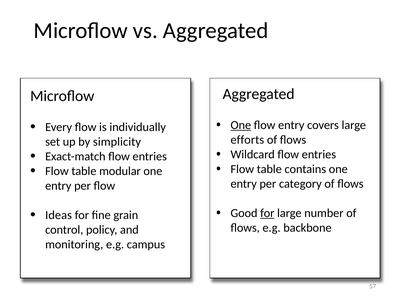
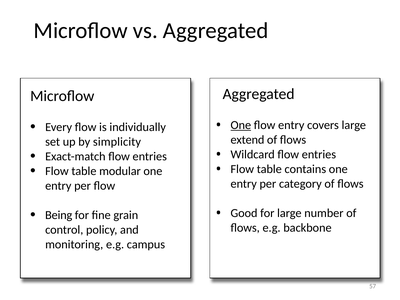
efforts: efforts -> extend (247, 140)
Ideas: Ideas -> Being (59, 215)
for underline: present -> none (267, 213)
